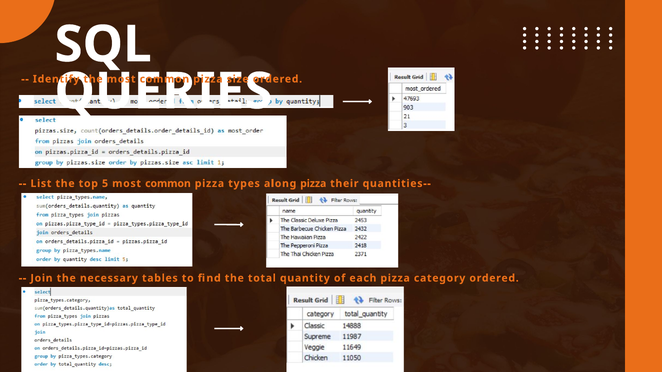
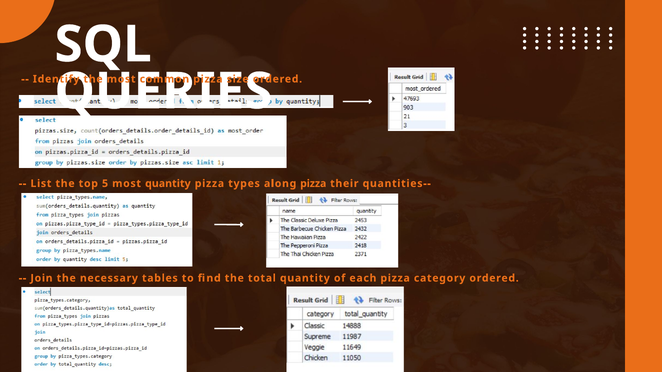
5 most common: common -> quantity (168, 184)
